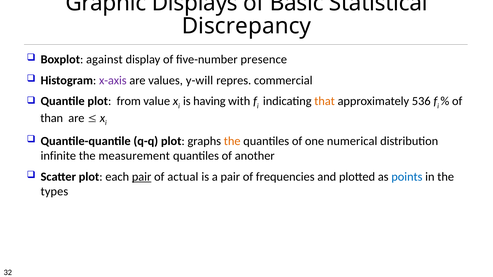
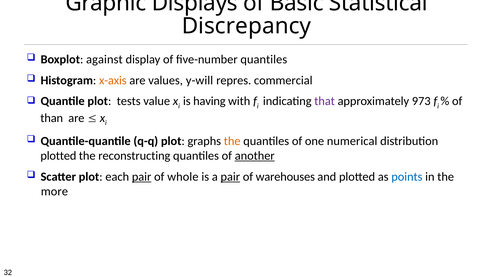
five-number presence: presence -> quantiles (264, 59)
x-axis colour: purple -> orange (113, 80)
from: from -> tests (129, 101)
that colour: orange -> purple (325, 101)
536: 536 -> 973 (421, 101)
infinite: infinite -> plotted (58, 156)
measurement: measurement -> reconstructing (134, 156)
another underline: none -> present (255, 156)
actual: actual -> whole (183, 177)
pair underline: none -> present (230, 177)
frequencies: frequencies -> warehouses (285, 177)
types: types -> more (54, 192)
